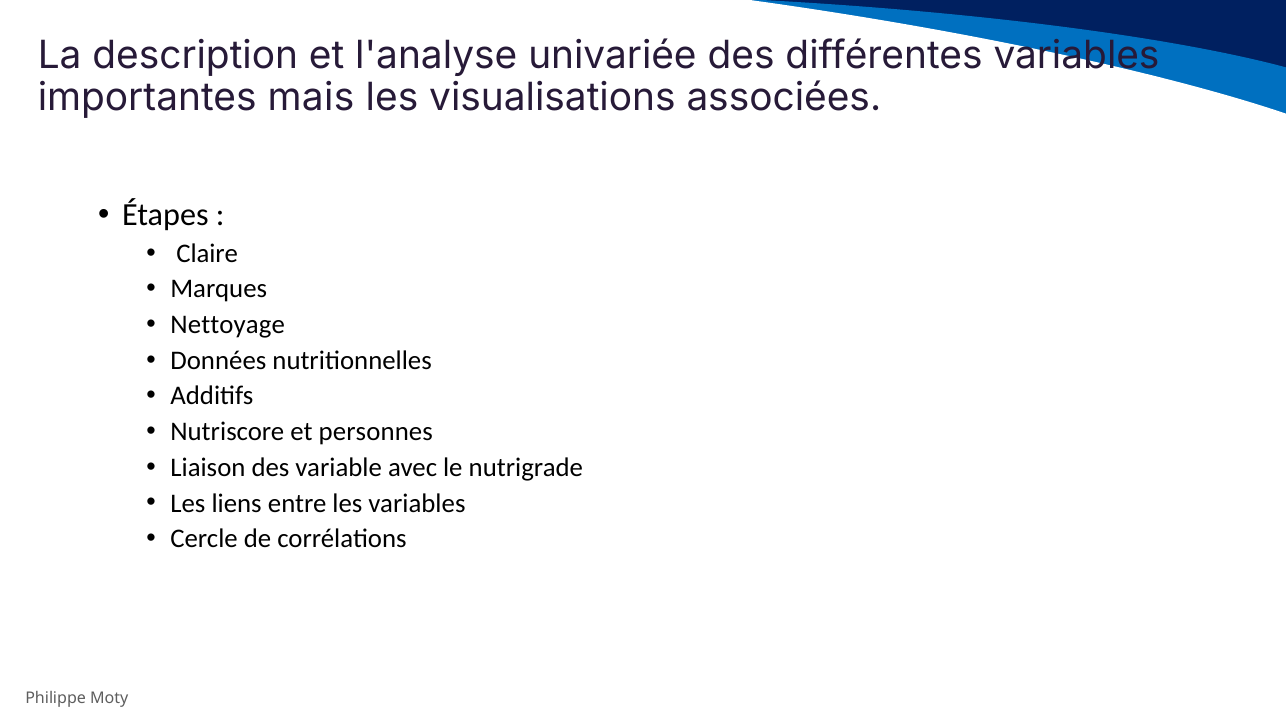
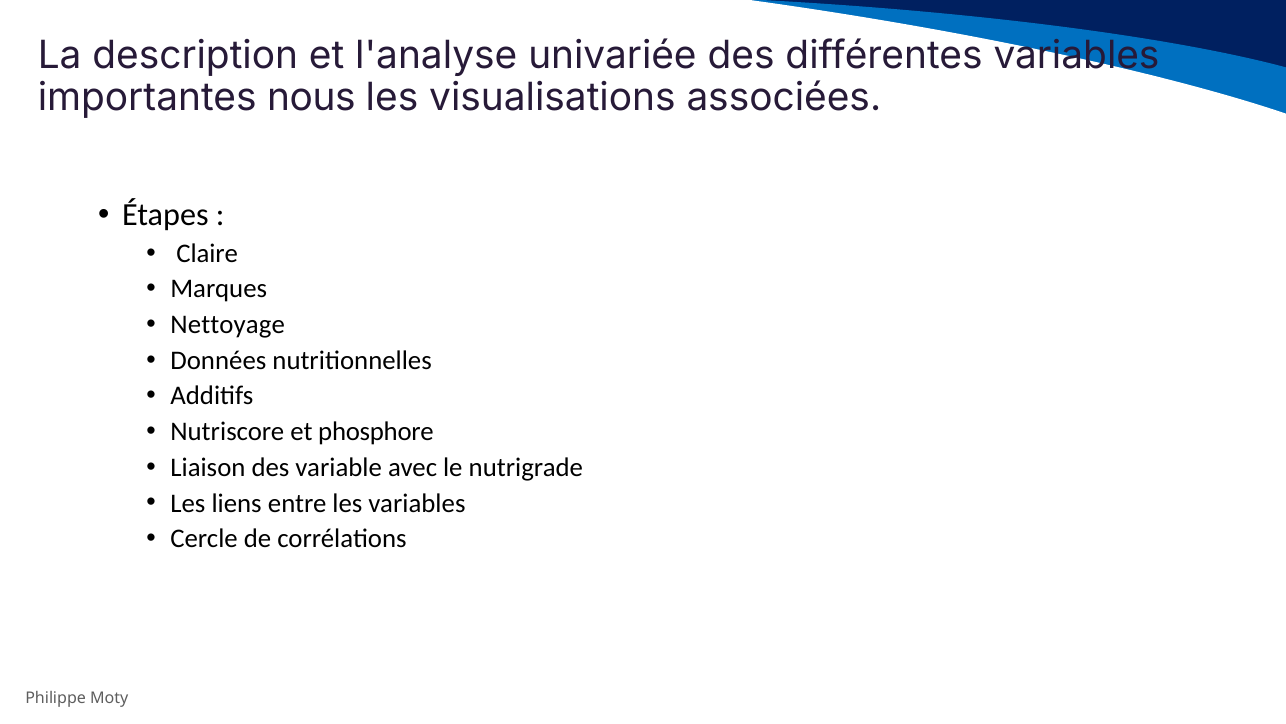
mais: mais -> nous (311, 98)
personnes: personnes -> phosphore (376, 431)
